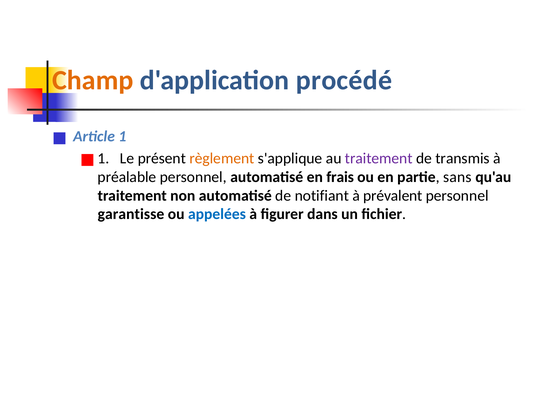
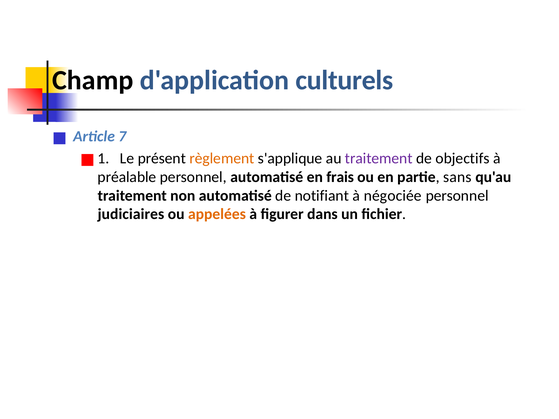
Champ colour: orange -> black (93, 80)
procédé: procédé -> culturels (344, 80)
1: 1 -> 7 (122, 137)
transmis: transmis -> objectifs (463, 158)
prévalent: prévalent -> négociée (393, 196)
garantisse: garantisse -> judiciaires (131, 214)
appelées colour: blue -> orange (217, 214)
